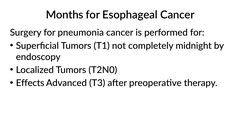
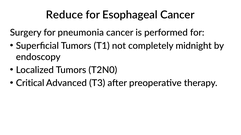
Months: Months -> Reduce (64, 15)
Effects: Effects -> Critical (30, 83)
